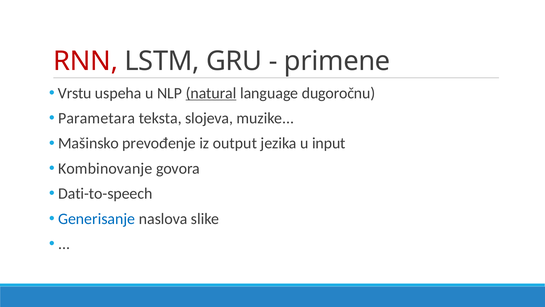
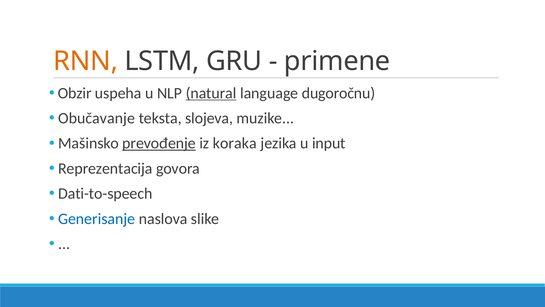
RNN colour: red -> orange (86, 61)
Vrstu: Vrstu -> Obzir (75, 93)
Parametara: Parametara -> Obučavanje (97, 118)
prevođenje underline: none -> present (159, 143)
output: output -> koraka (235, 143)
Kombinovanje: Kombinovanje -> Reprezentacija (105, 168)
